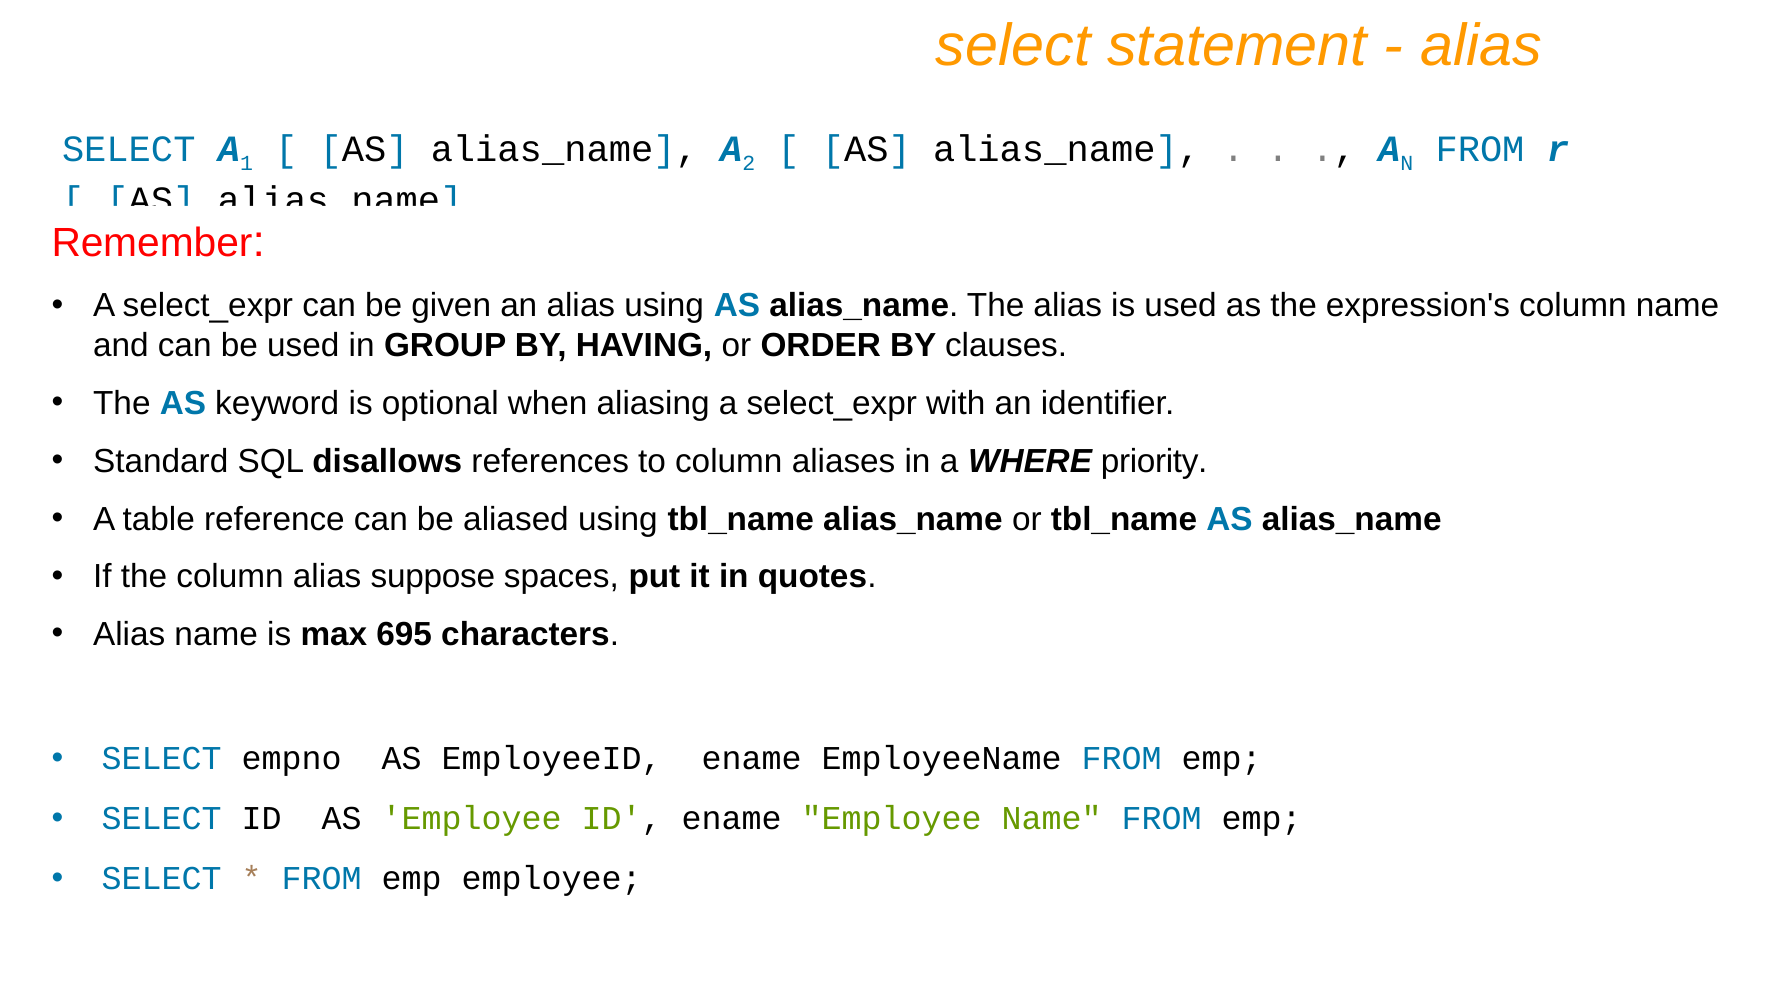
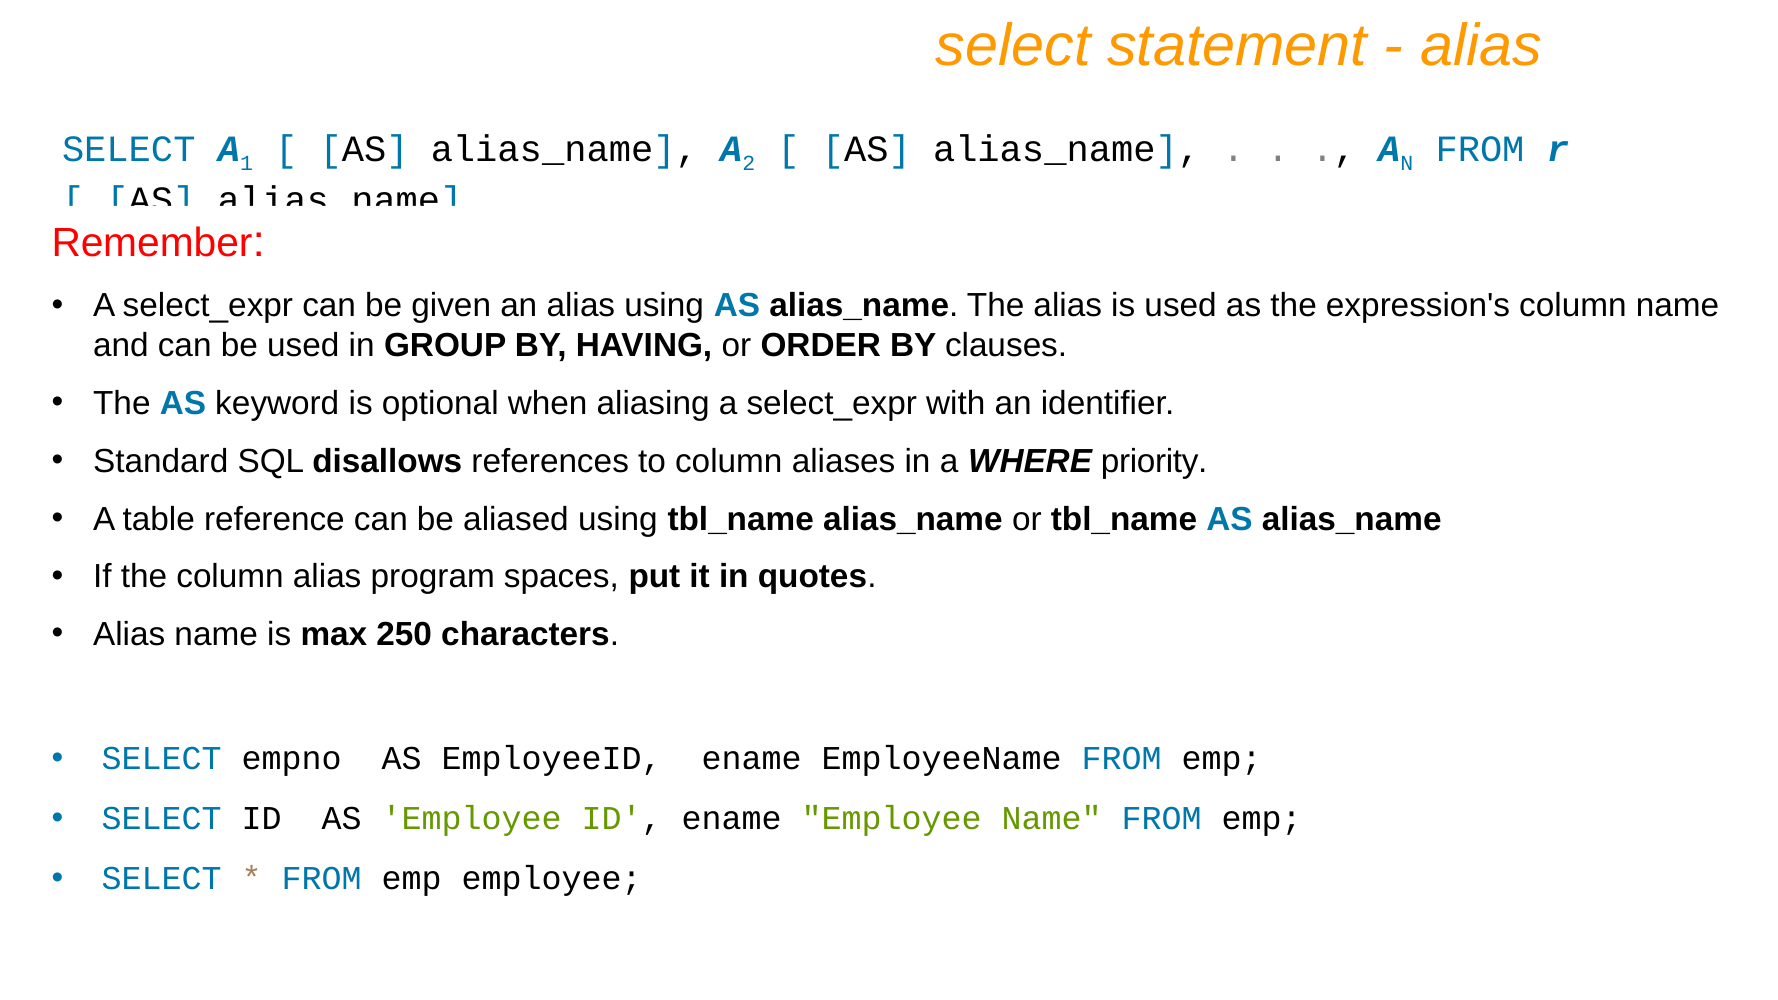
suppose: suppose -> program (433, 577)
695: 695 -> 250 (404, 635)
